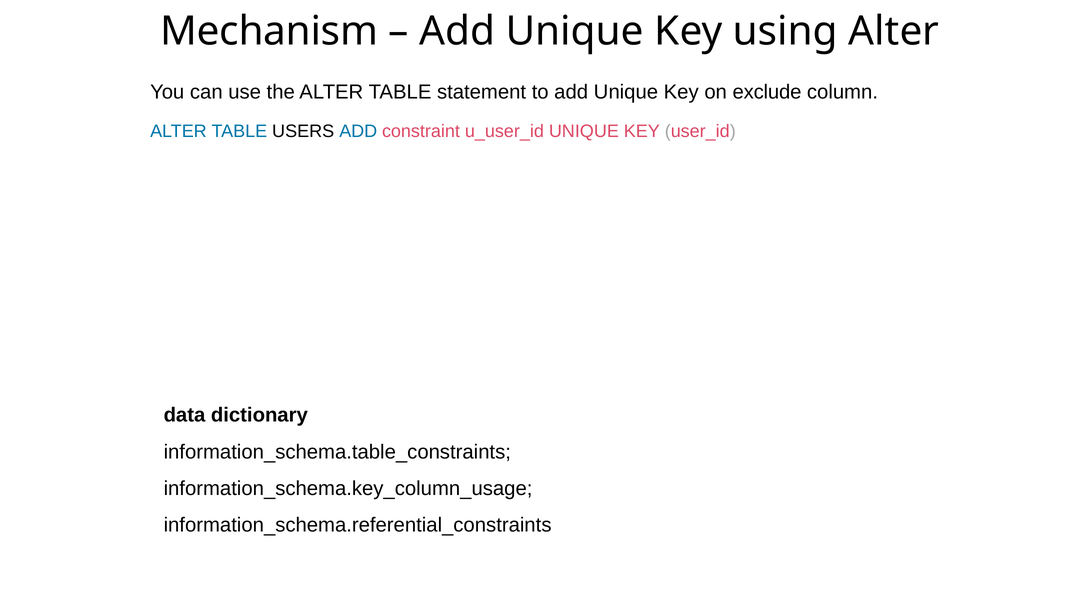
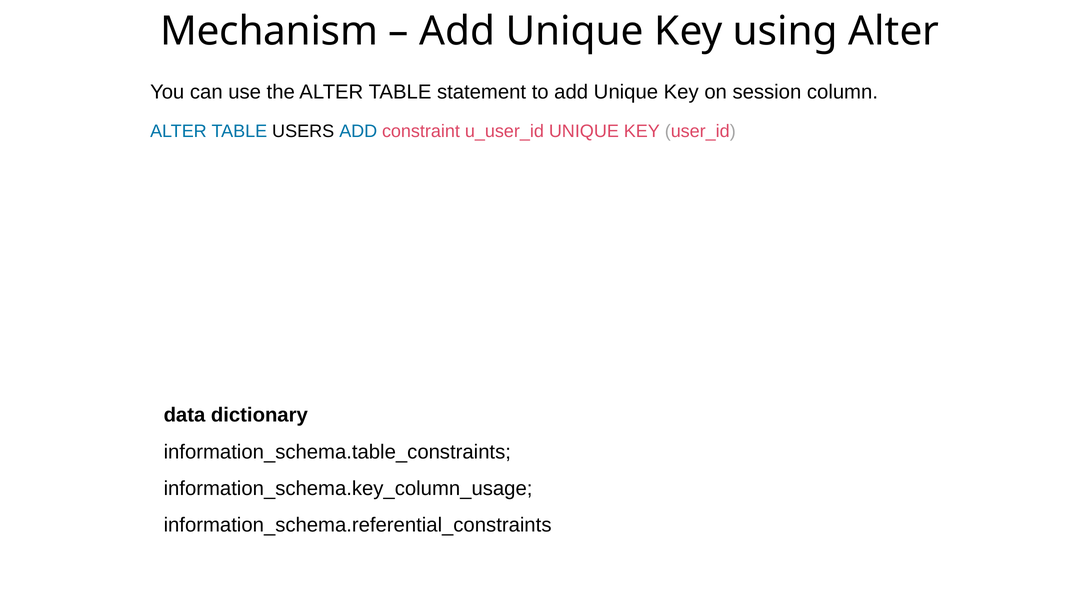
exclude: exclude -> session (767, 92)
